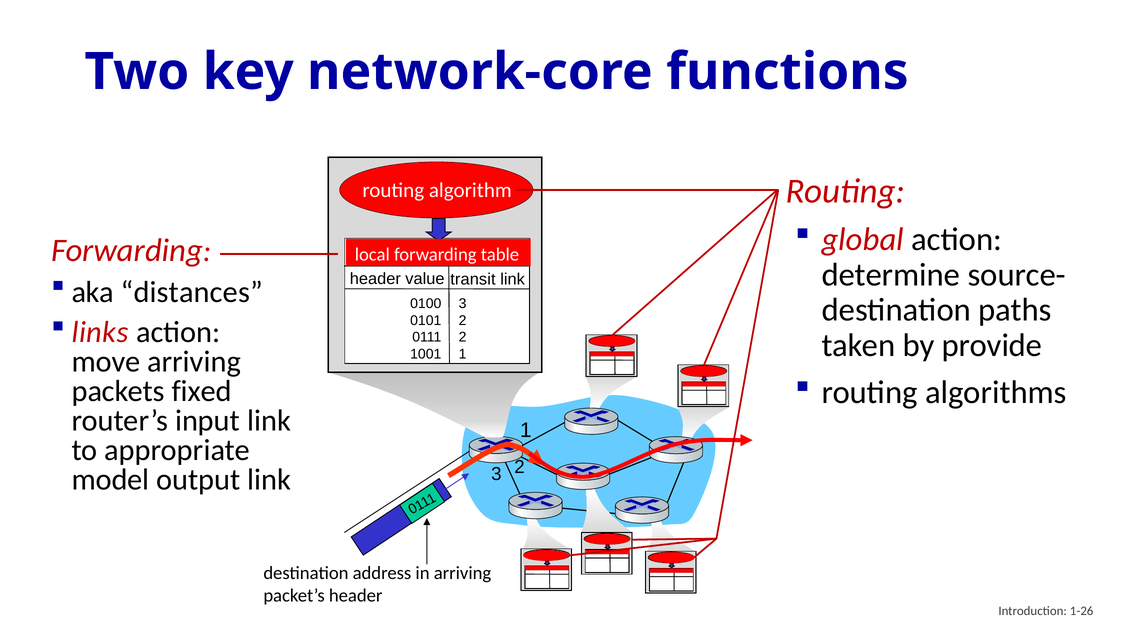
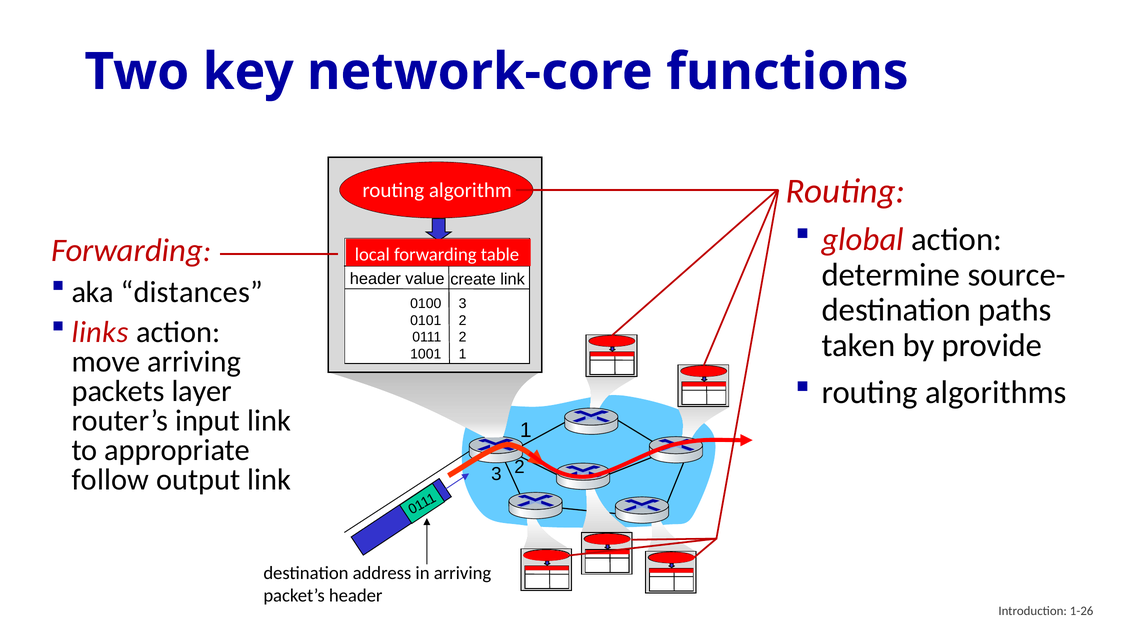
transit: transit -> create (473, 279)
fixed: fixed -> layer (202, 391)
model: model -> follow (110, 480)
